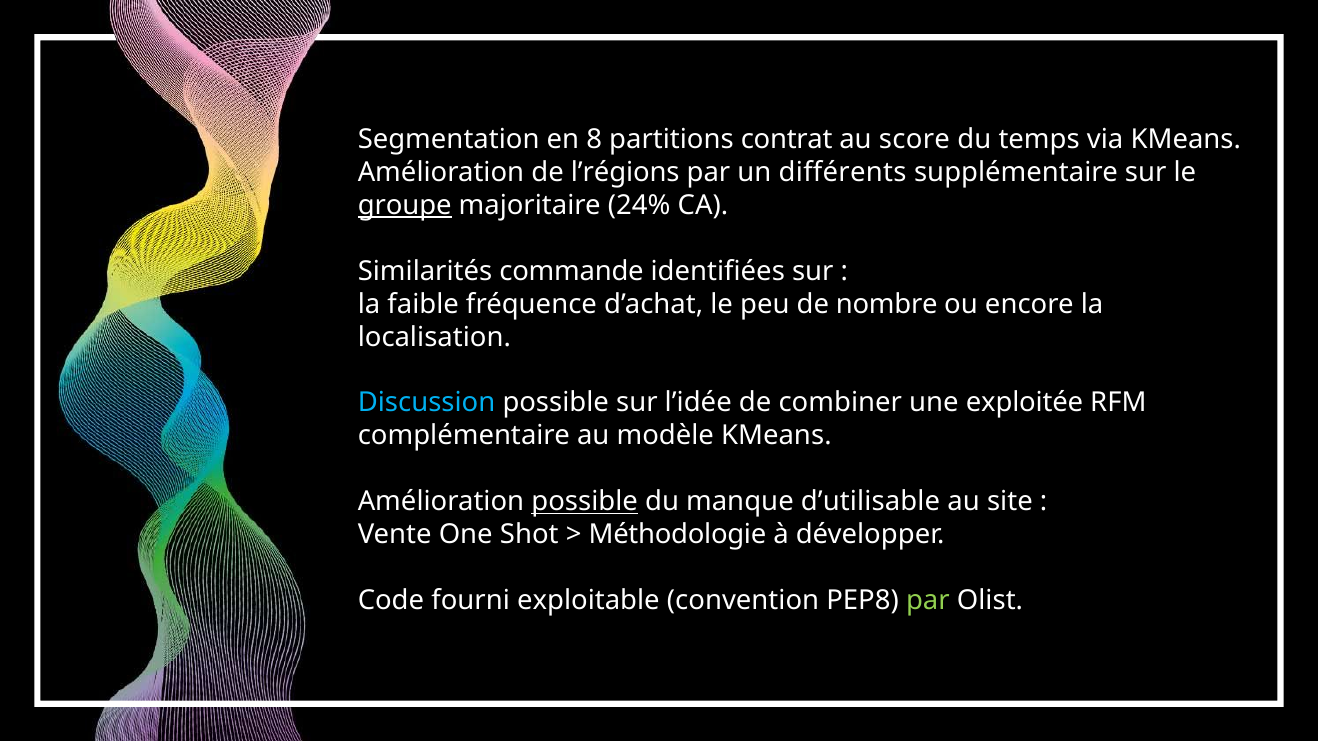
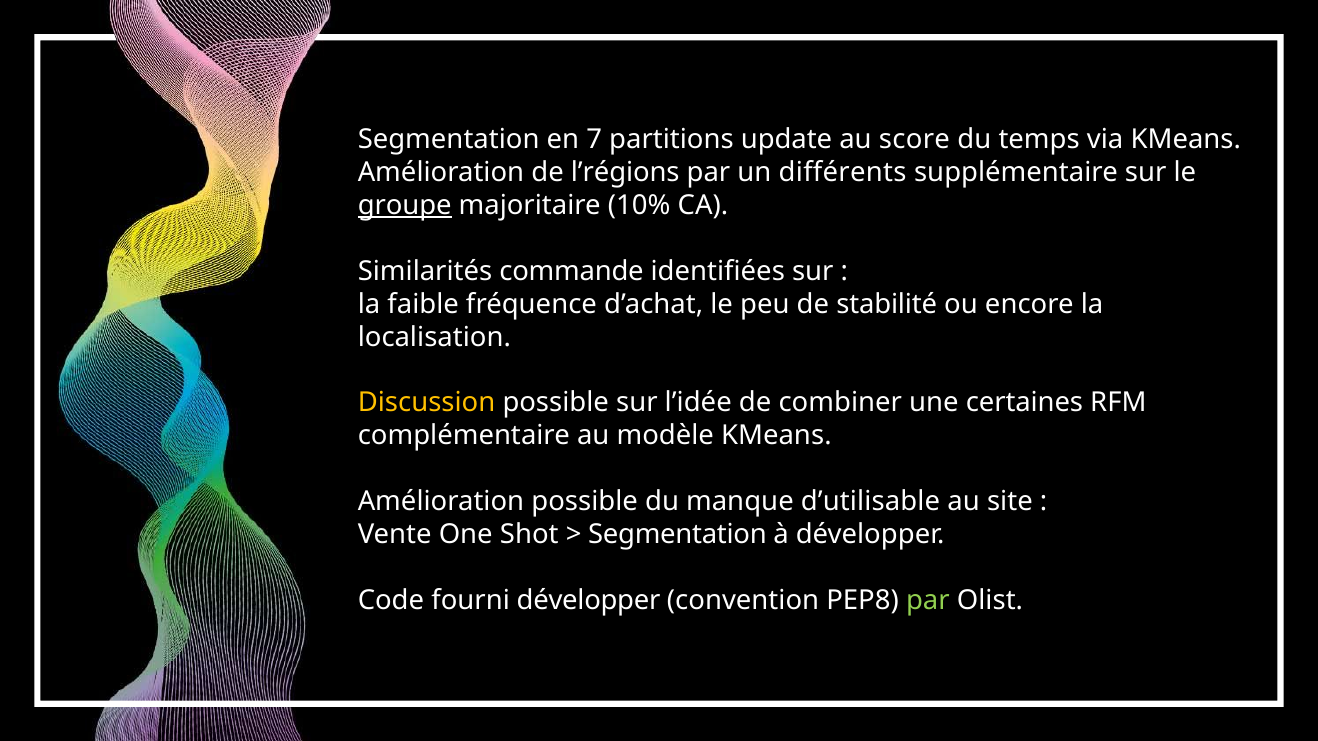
8: 8 -> 7 (594, 139)
contrat: contrat -> update (787, 139)
24%: 24% -> 10% (639, 205)
nombre: nombre -> stabilité (887, 304)
Discussion colour: light blue -> yellow (427, 403)
exploitée: exploitée -> certaines (1024, 403)
possible underline: present -> none (585, 502)
Méthodologie: Méthodologie -> Segmentation (677, 535)
fourni exploitable: exploitable -> développer (589, 601)
